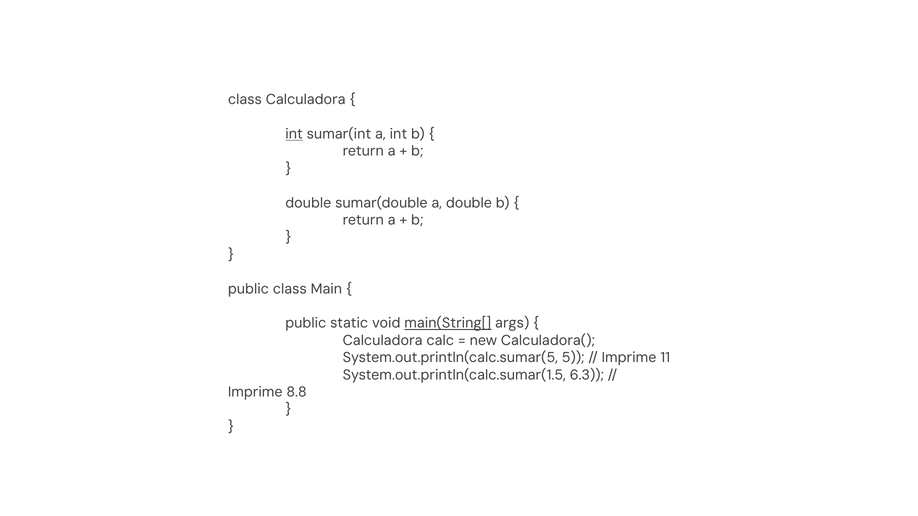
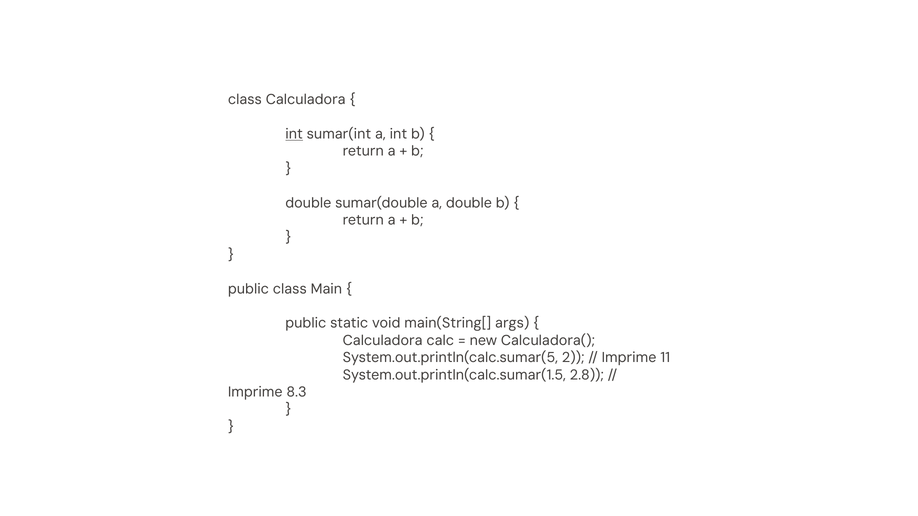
main(String[ underline: present -> none (448, 323)
5: 5 -> 2 (573, 358)
6.3: 6.3 -> 2.8 (587, 375)
8.8: 8.8 -> 8.3 (297, 392)
